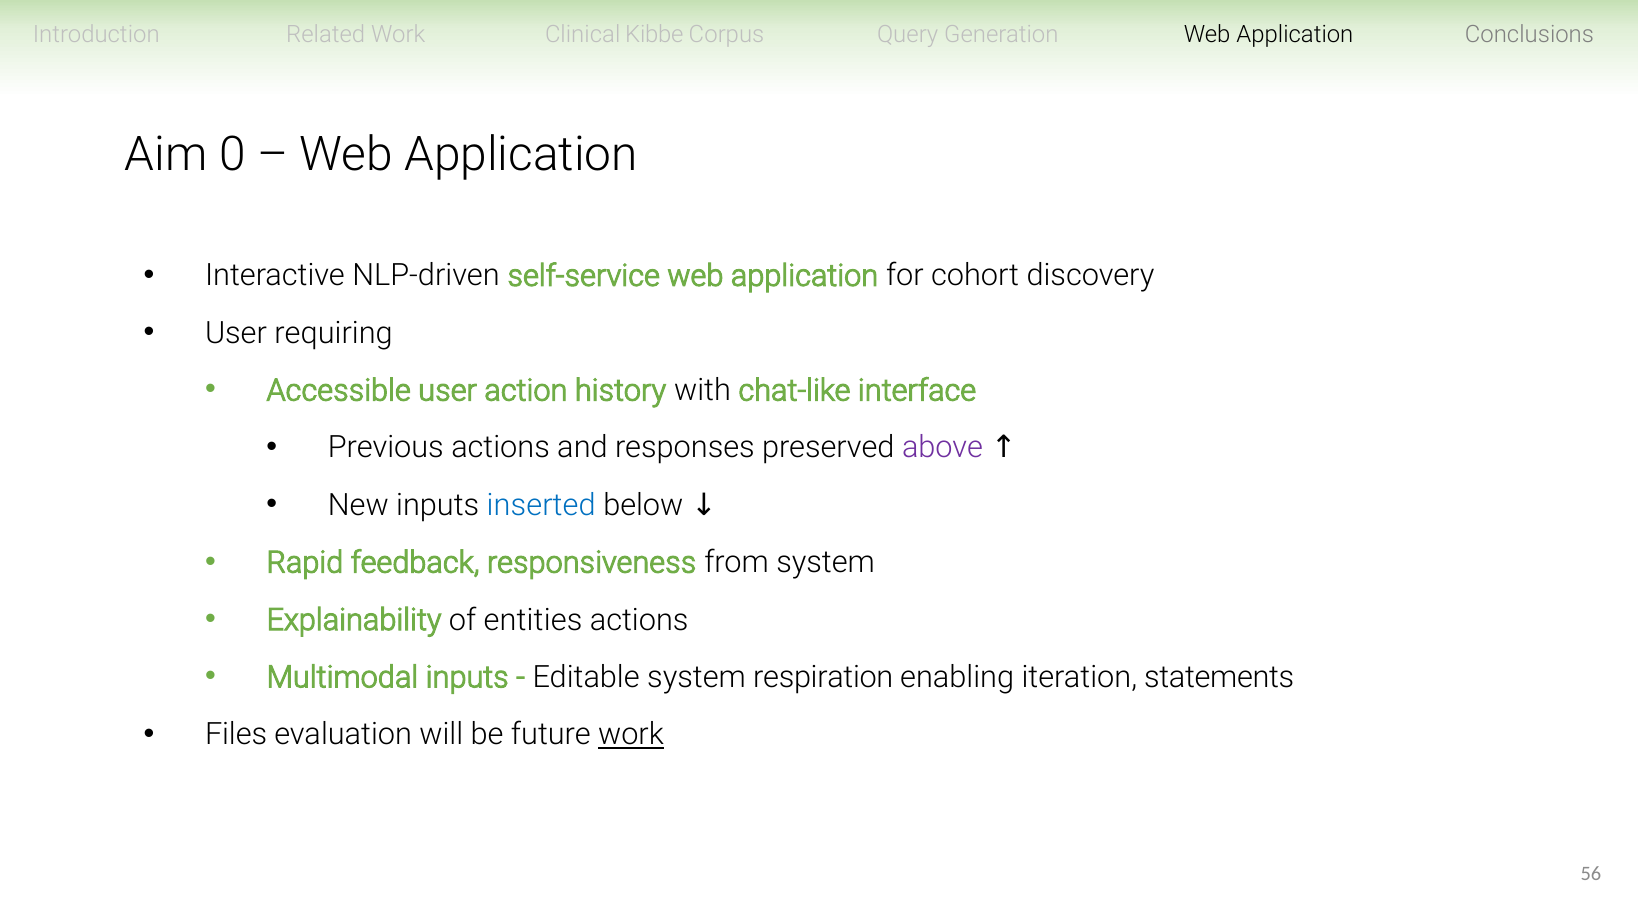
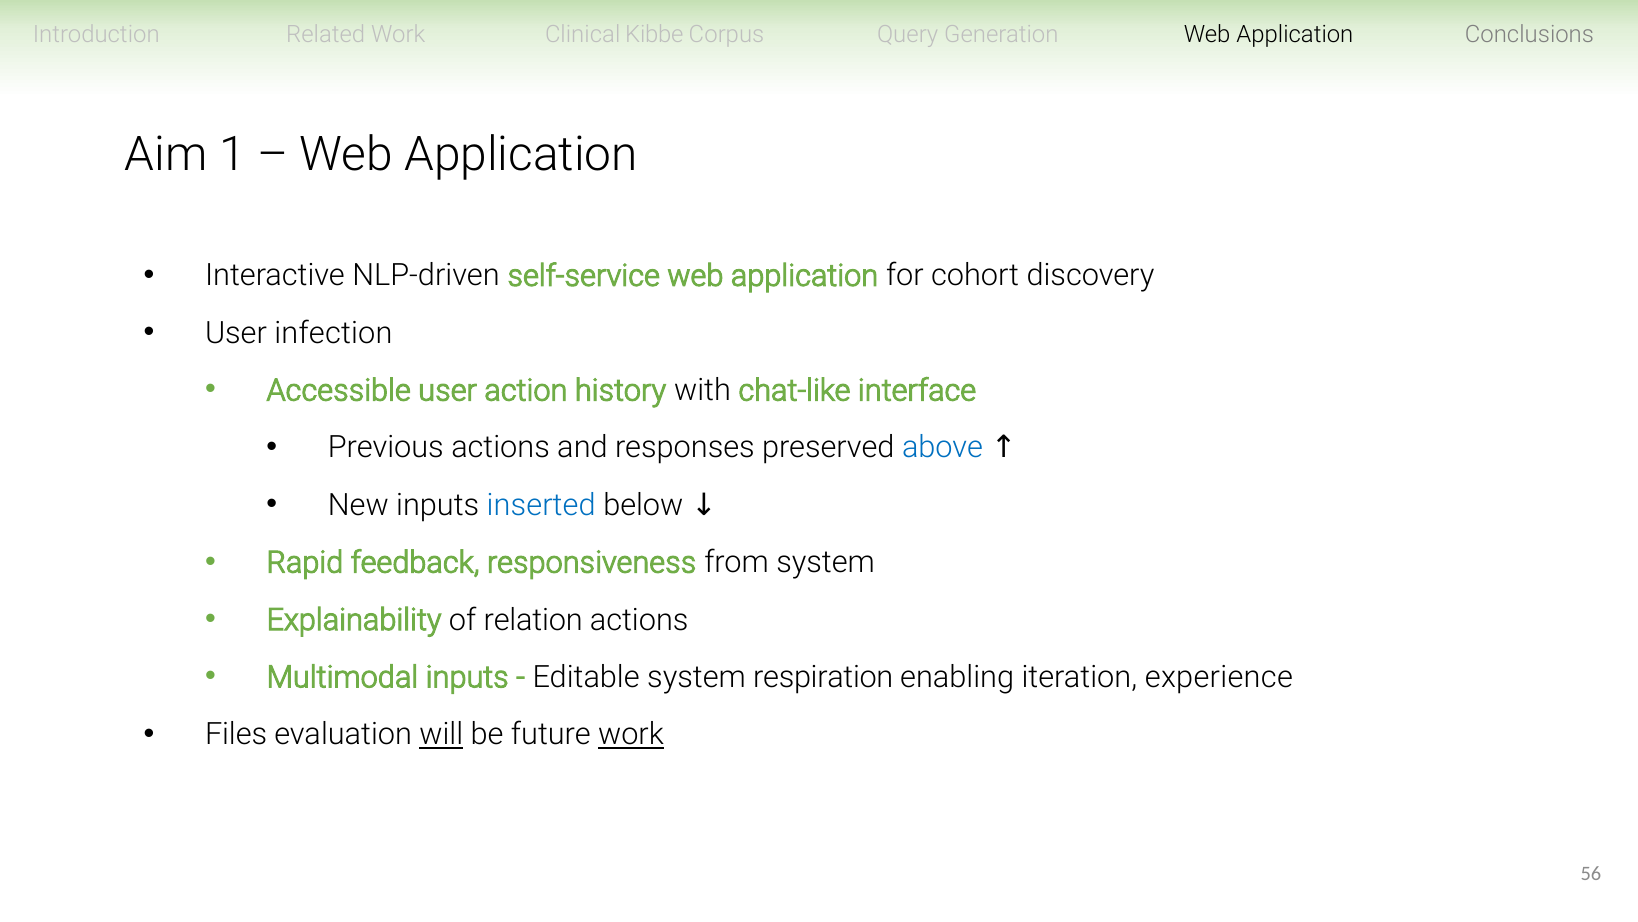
0: 0 -> 1 (232, 154)
requiring: requiring -> infection (333, 333)
above colour: purple -> blue (942, 448)
entities: entities -> relation (533, 619)
statements: statements -> experience (1219, 677)
will underline: none -> present (441, 734)
